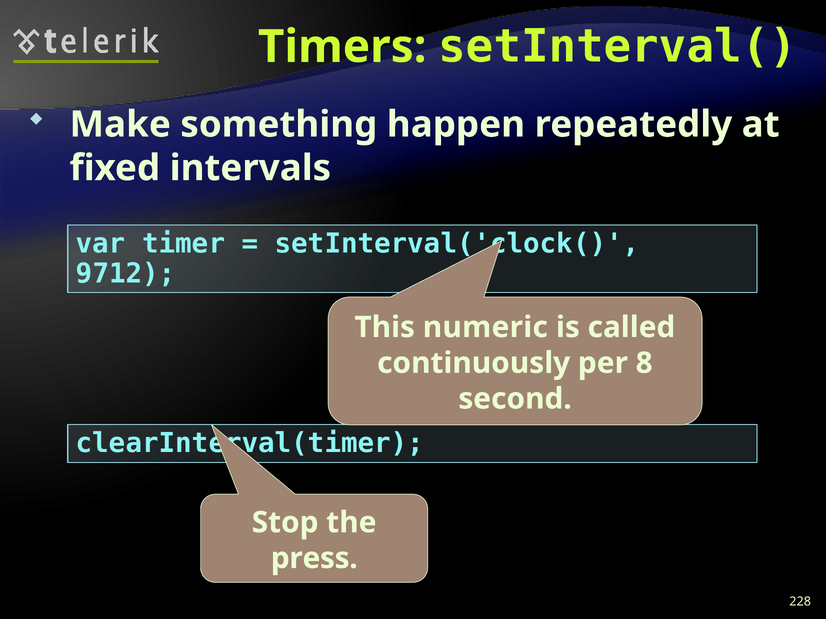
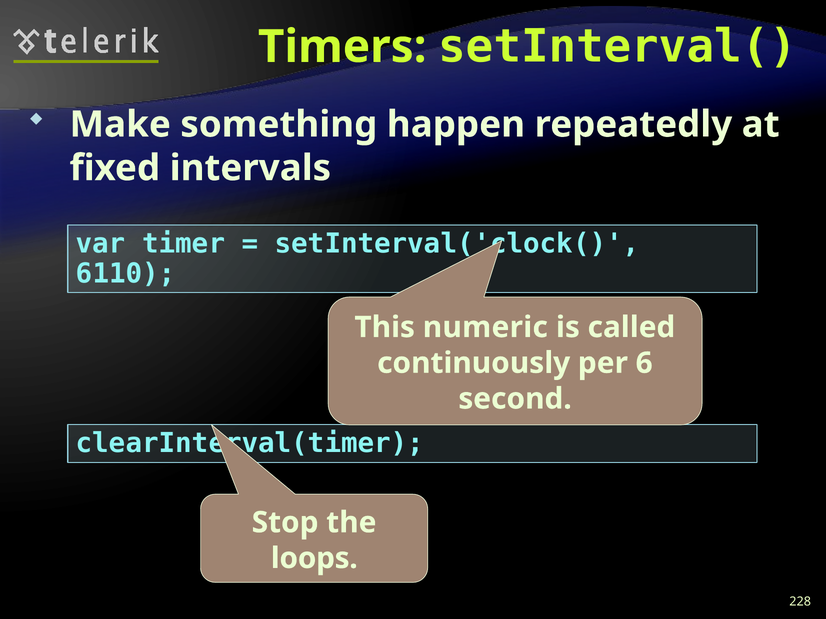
9712: 9712 -> 6110 (126, 274)
8: 8 -> 6 (644, 363)
press: press -> loops (314, 559)
